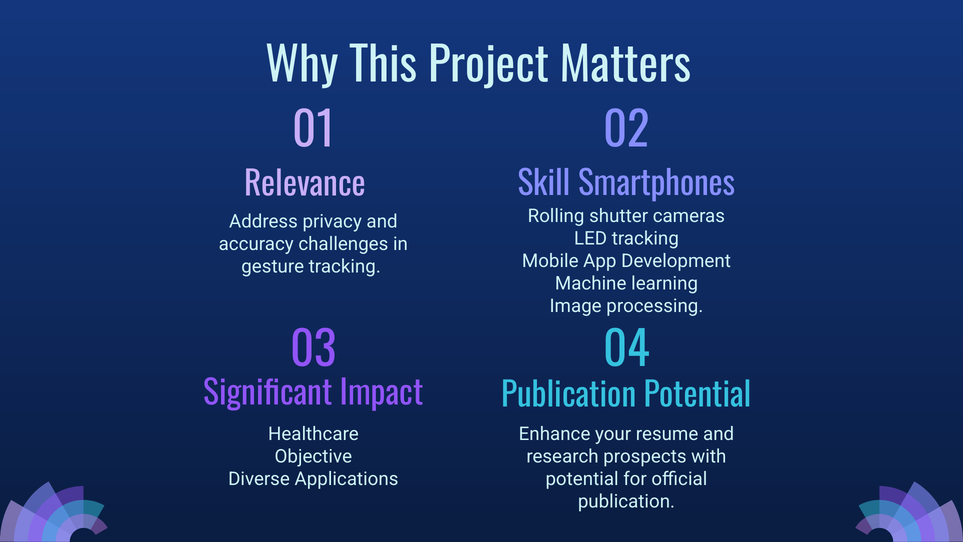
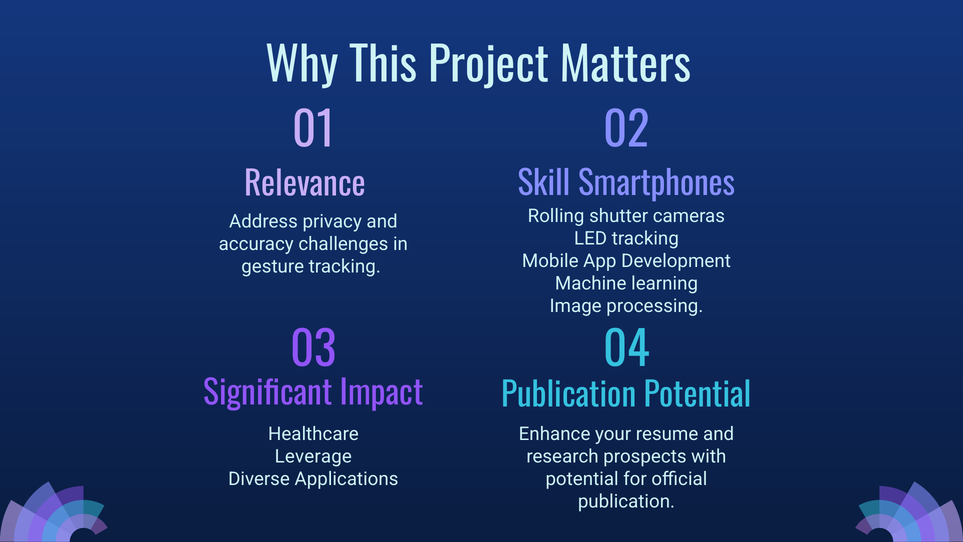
Objective: Objective -> Leverage (313, 456)
